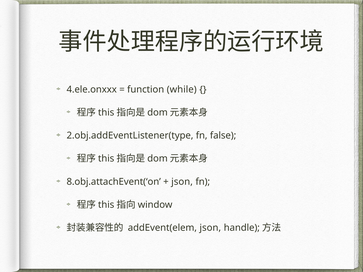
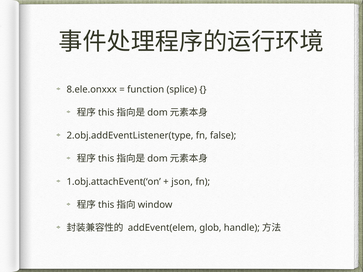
4.ele.onxxx: 4.ele.onxxx -> 8.ele.onxxx (92, 89)
while: while -> splice (182, 89)
8.obj.attachEvent(‘on: 8.obj.attachEvent(‘on -> 1.obj.attachEvent(‘on (114, 182)
addEvent(elem json: json -> glob (210, 228)
